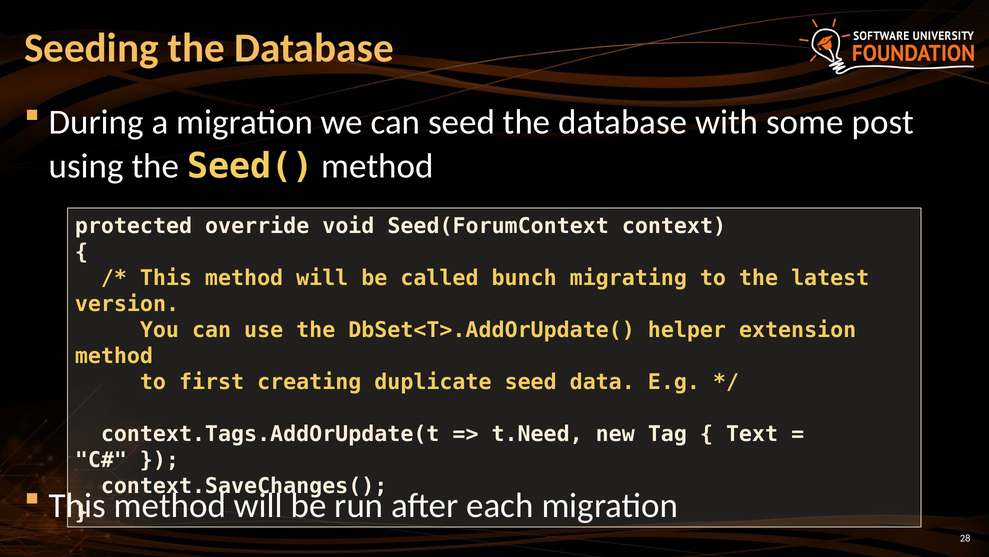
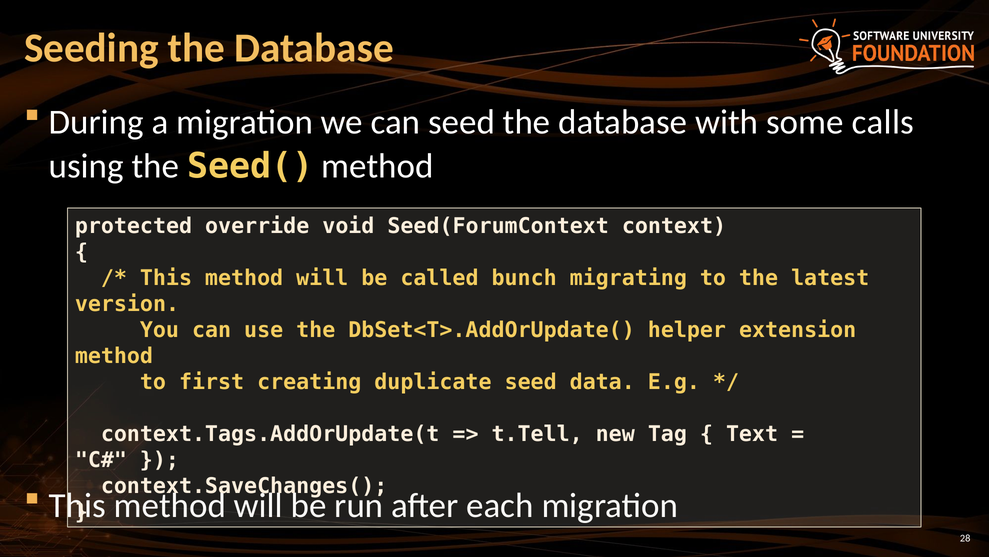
post: post -> calls (883, 122)
t.Need: t.Need -> t.Tell (537, 434)
